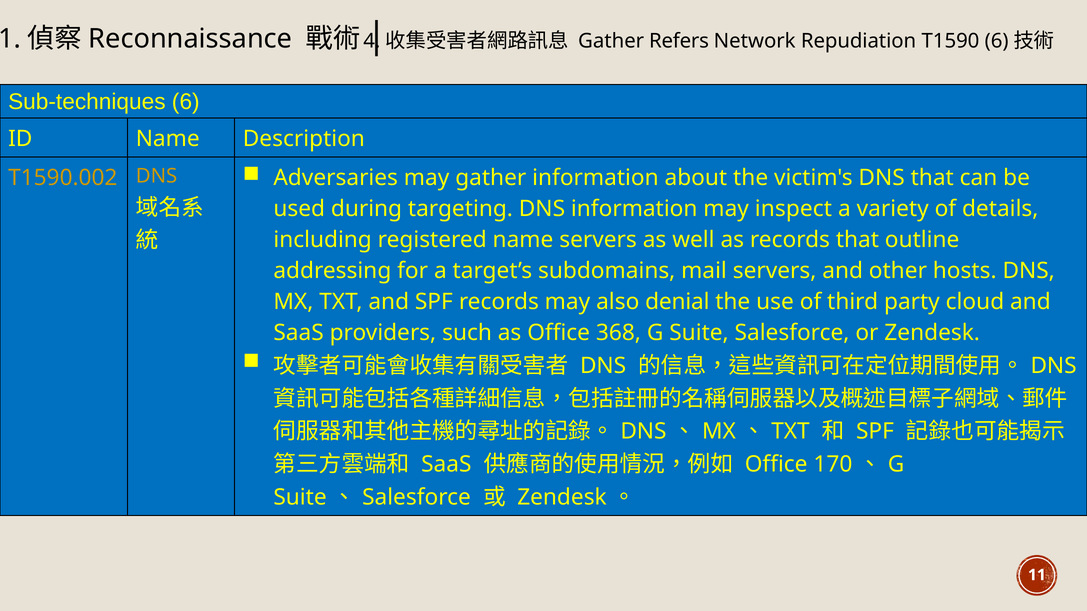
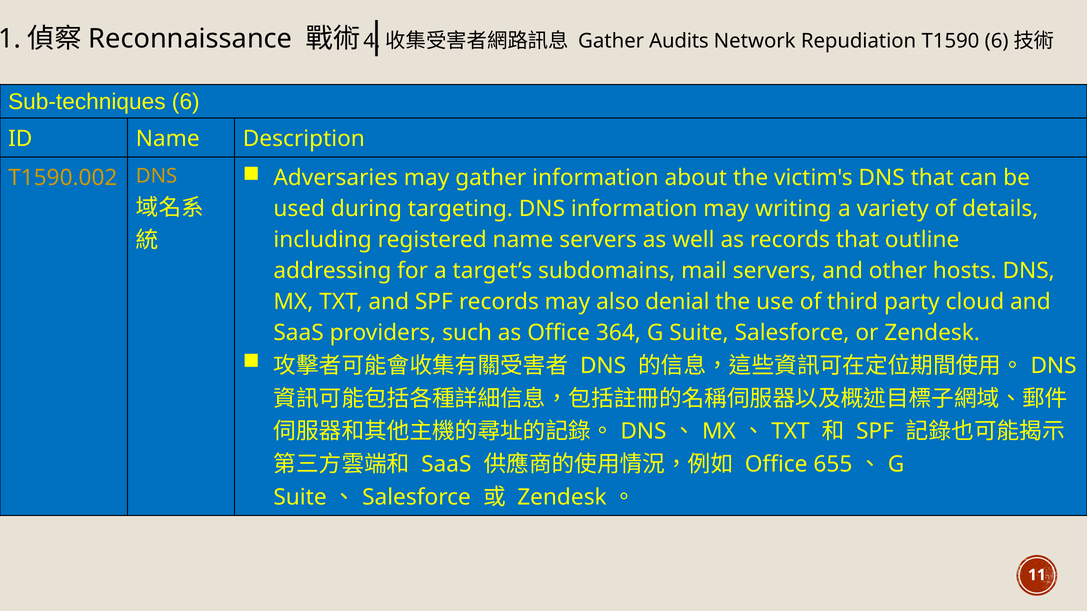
Refers: Refers -> Audits (679, 41)
inspect: inspect -> writing (793, 209)
368: 368 -> 364 (618, 333)
170: 170 -> 655 (833, 465)
